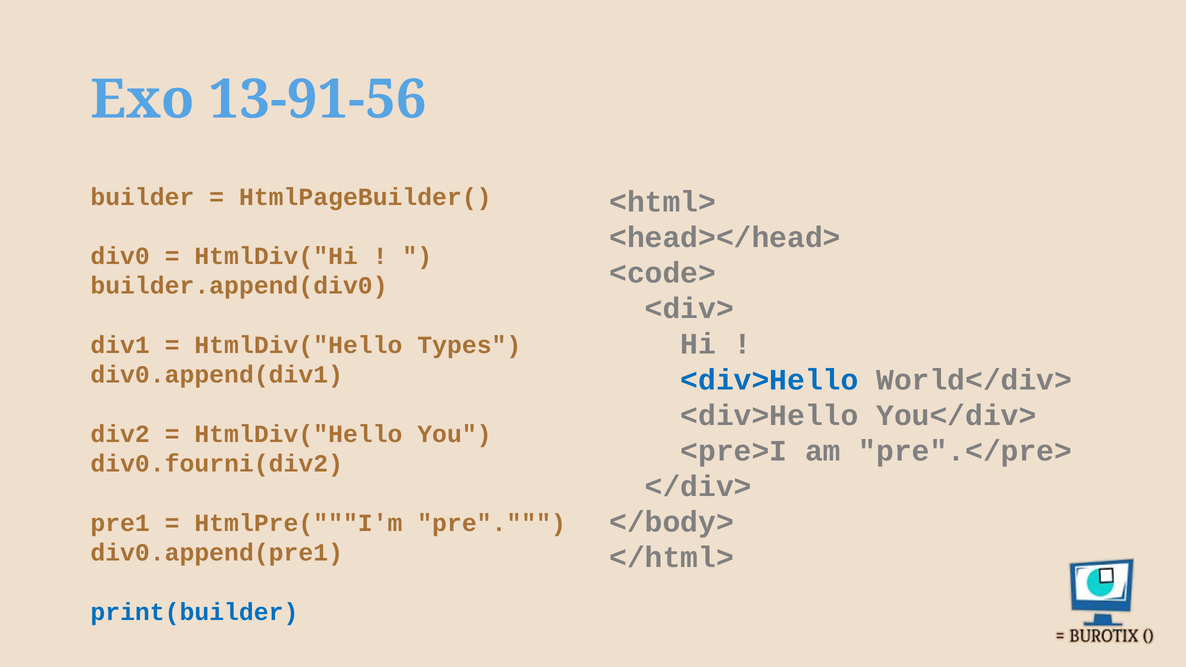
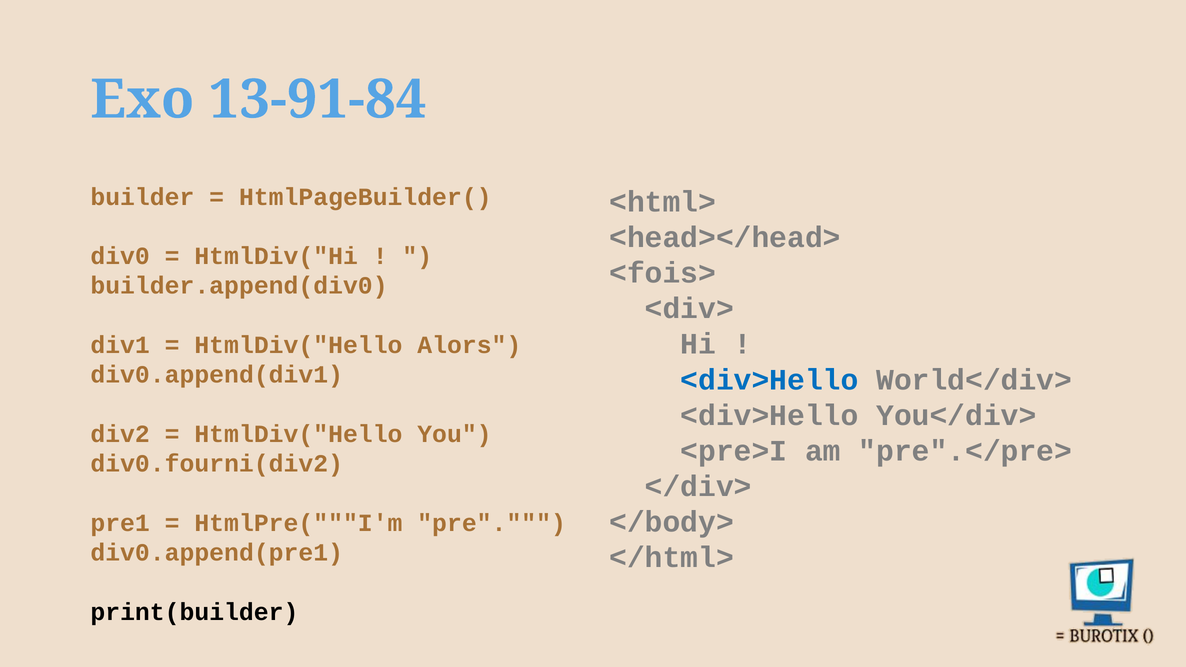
13-91-56: 13-91-56 -> 13-91-84 (317, 100)
<code>: <code> -> <fois> (663, 273)
Types: Types -> Alors (469, 345)
print(builder colour: blue -> black (194, 612)
